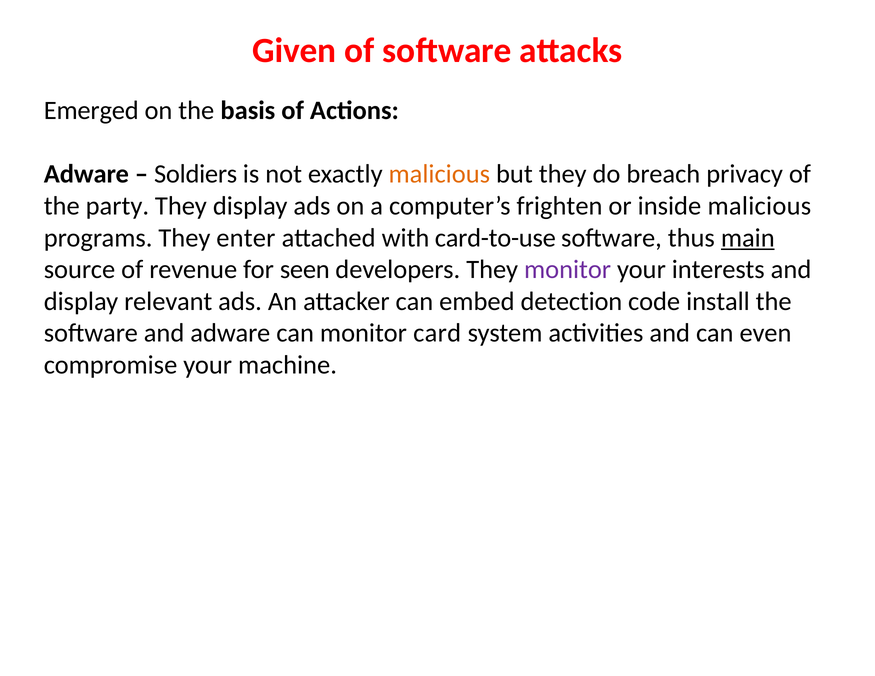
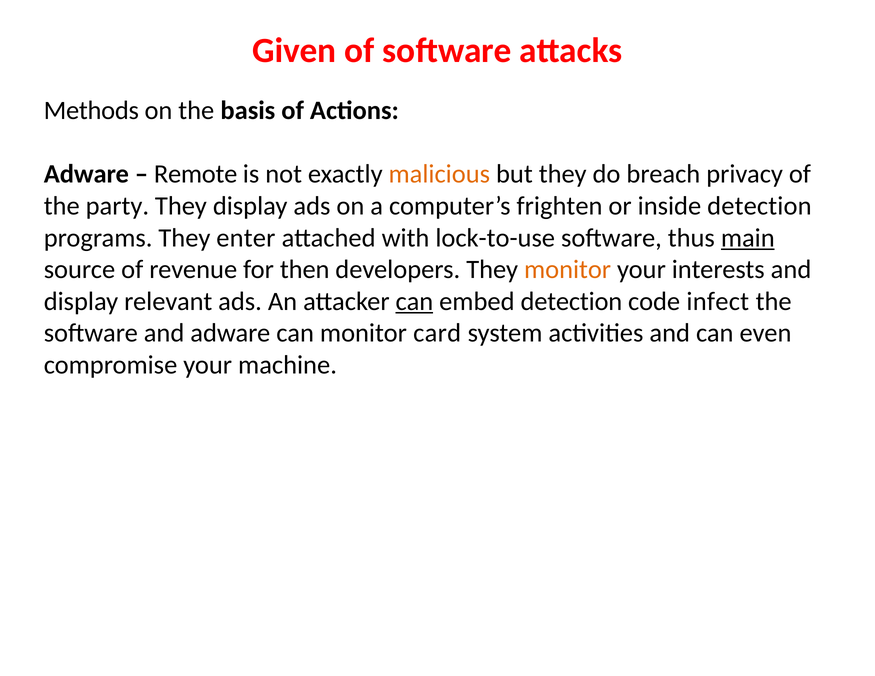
Emerged: Emerged -> Methods (91, 111)
Soldiers: Soldiers -> Remote (196, 174)
inside malicious: malicious -> detection (759, 206)
card-to-use: card-to-use -> lock-to-use (495, 238)
seen: seen -> then (305, 270)
monitor colour: purple -> orange (568, 270)
can underline: none -> present (414, 301)
install: install -> infect (718, 301)
